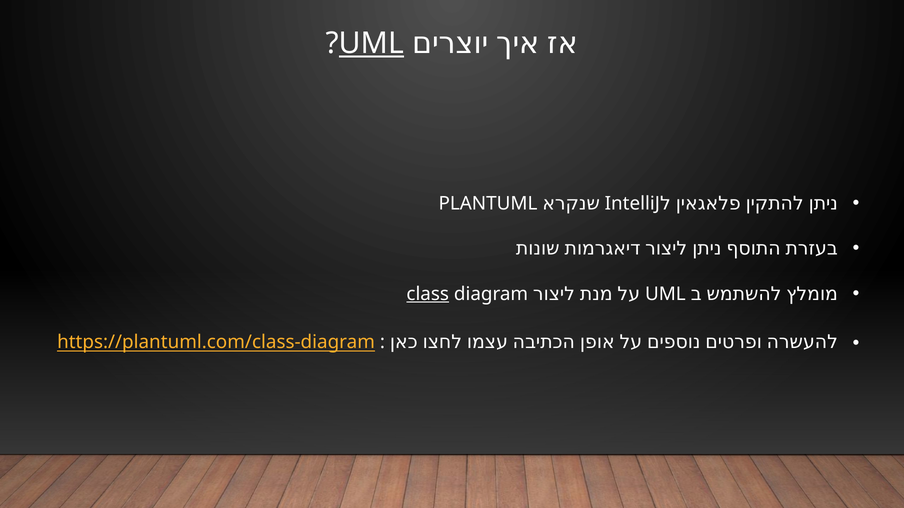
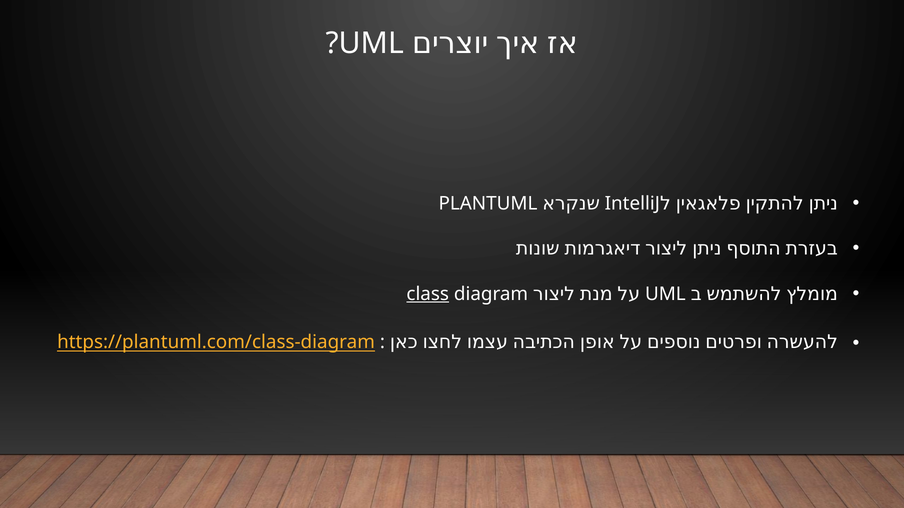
UML underline: present -> none (372, 43)
